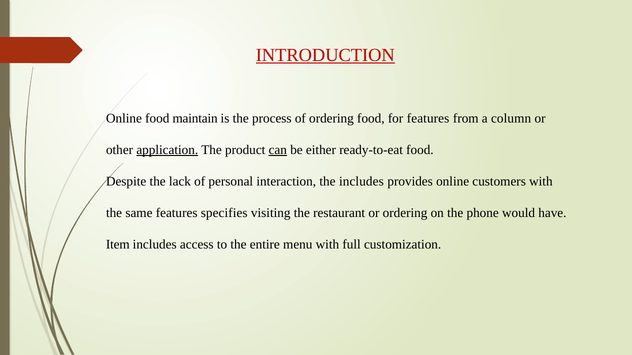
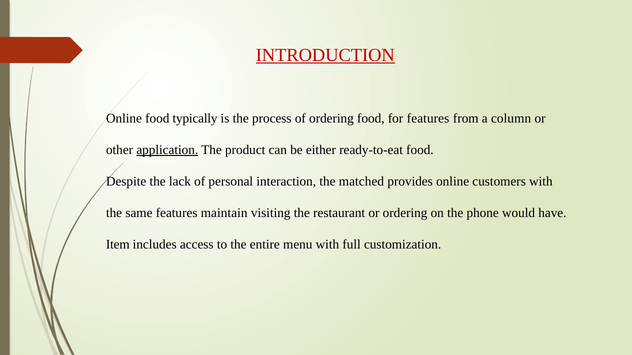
maintain: maintain -> typically (195, 119)
can underline: present -> none (278, 150)
the includes: includes -> matched (361, 182)
specifies: specifies -> maintain (224, 213)
